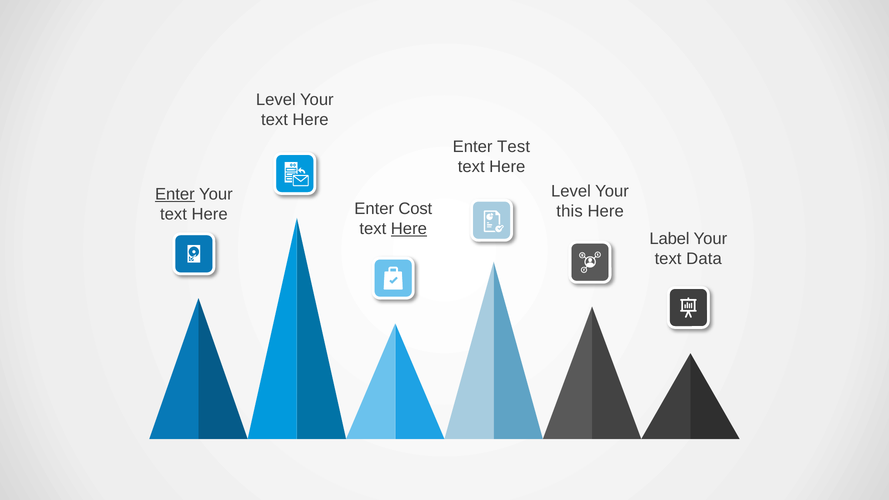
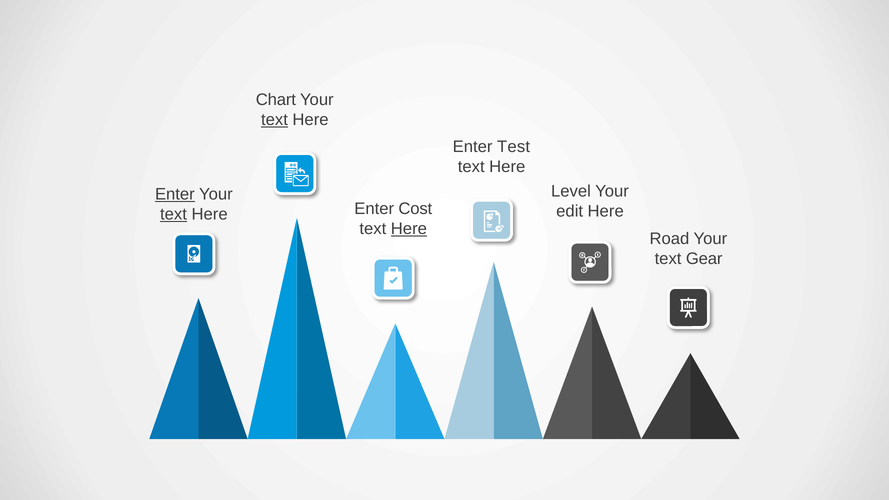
Level: Level -> Chart (276, 100)
text underline: none -> present (274, 120)
this: this -> edit (570, 211)
text underline: none -> present (174, 214)
Label: Label -> Road (669, 239)
Data: Data -> Gear (704, 259)
